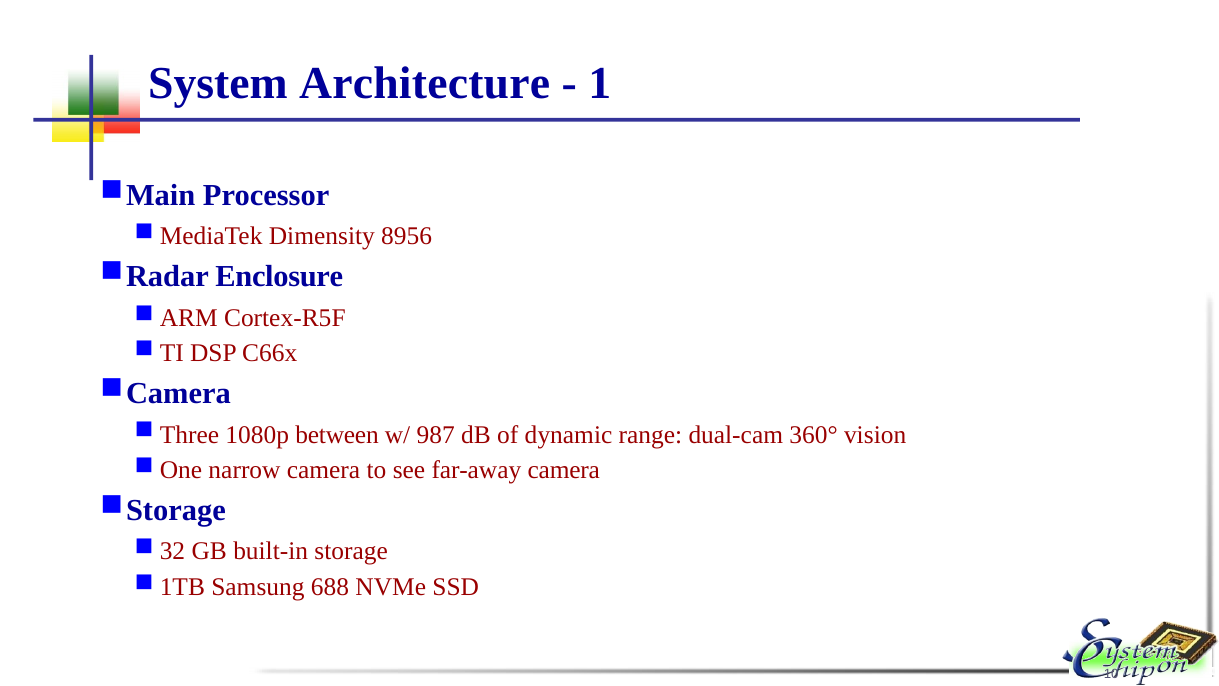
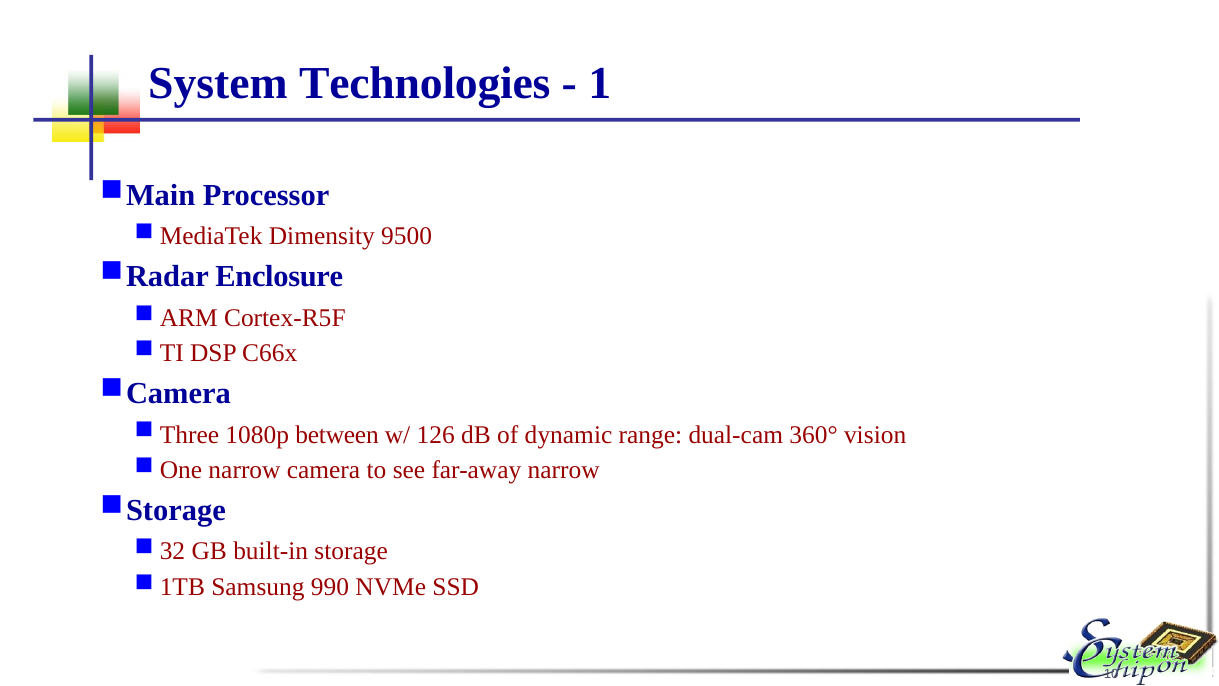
Architecture: Architecture -> Technologies (425, 83)
8956: 8956 -> 9500 (407, 236)
987: 987 -> 126 (436, 434)
far-away camera: camera -> narrow (564, 470)
688: 688 -> 990 (330, 587)
